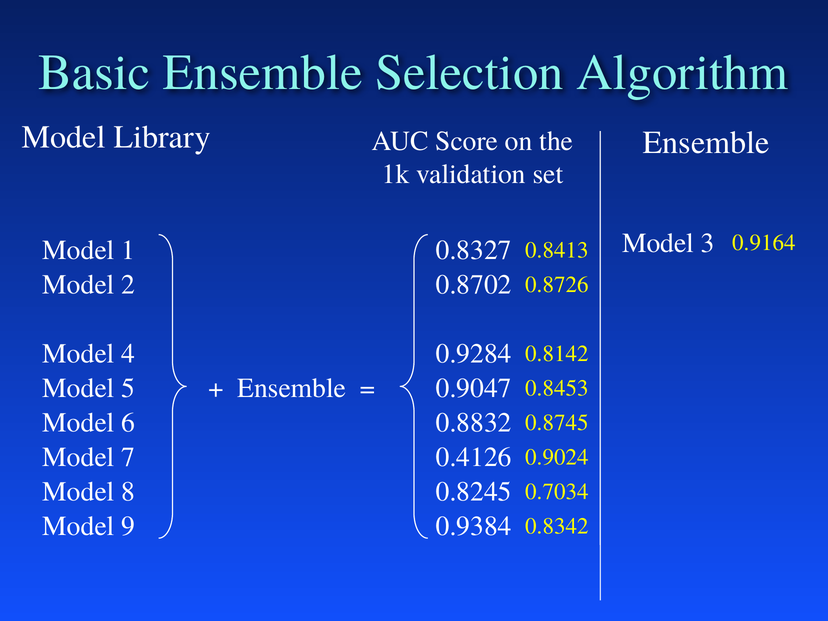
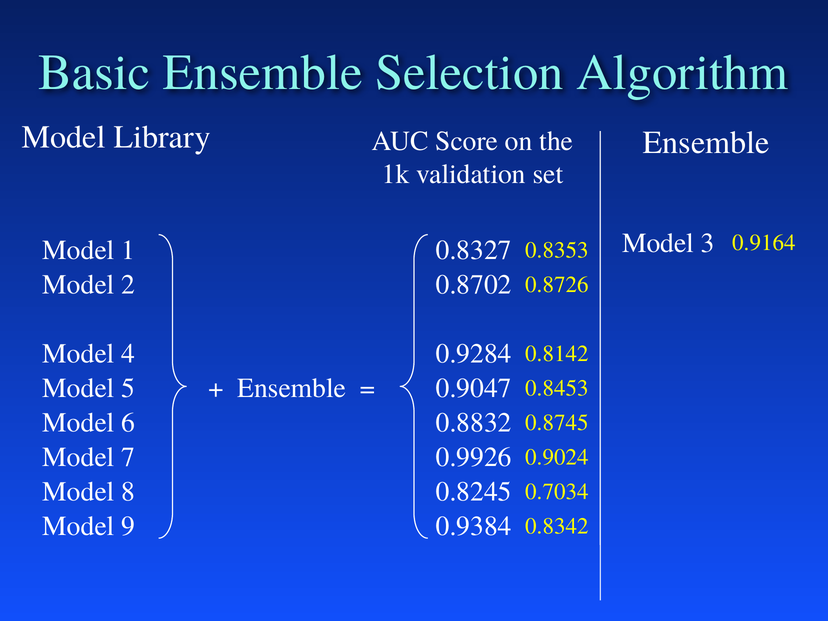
0.8413: 0.8413 -> 0.8353 (557, 250)
0.4126: 0.4126 -> 0.9926 (474, 457)
